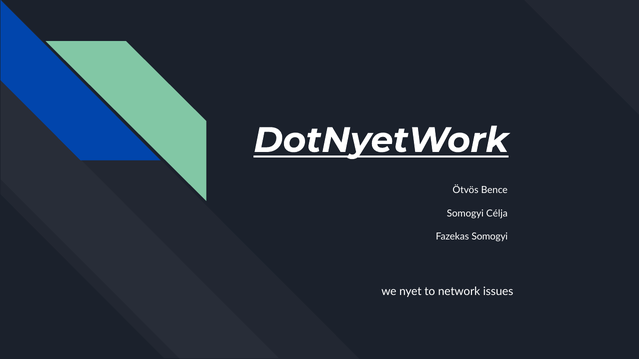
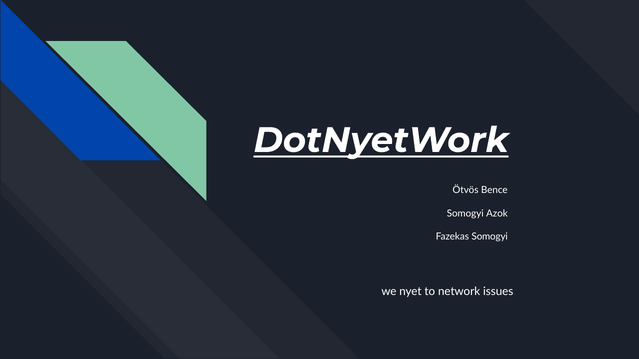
Célja: Célja -> Azok (497, 214)
